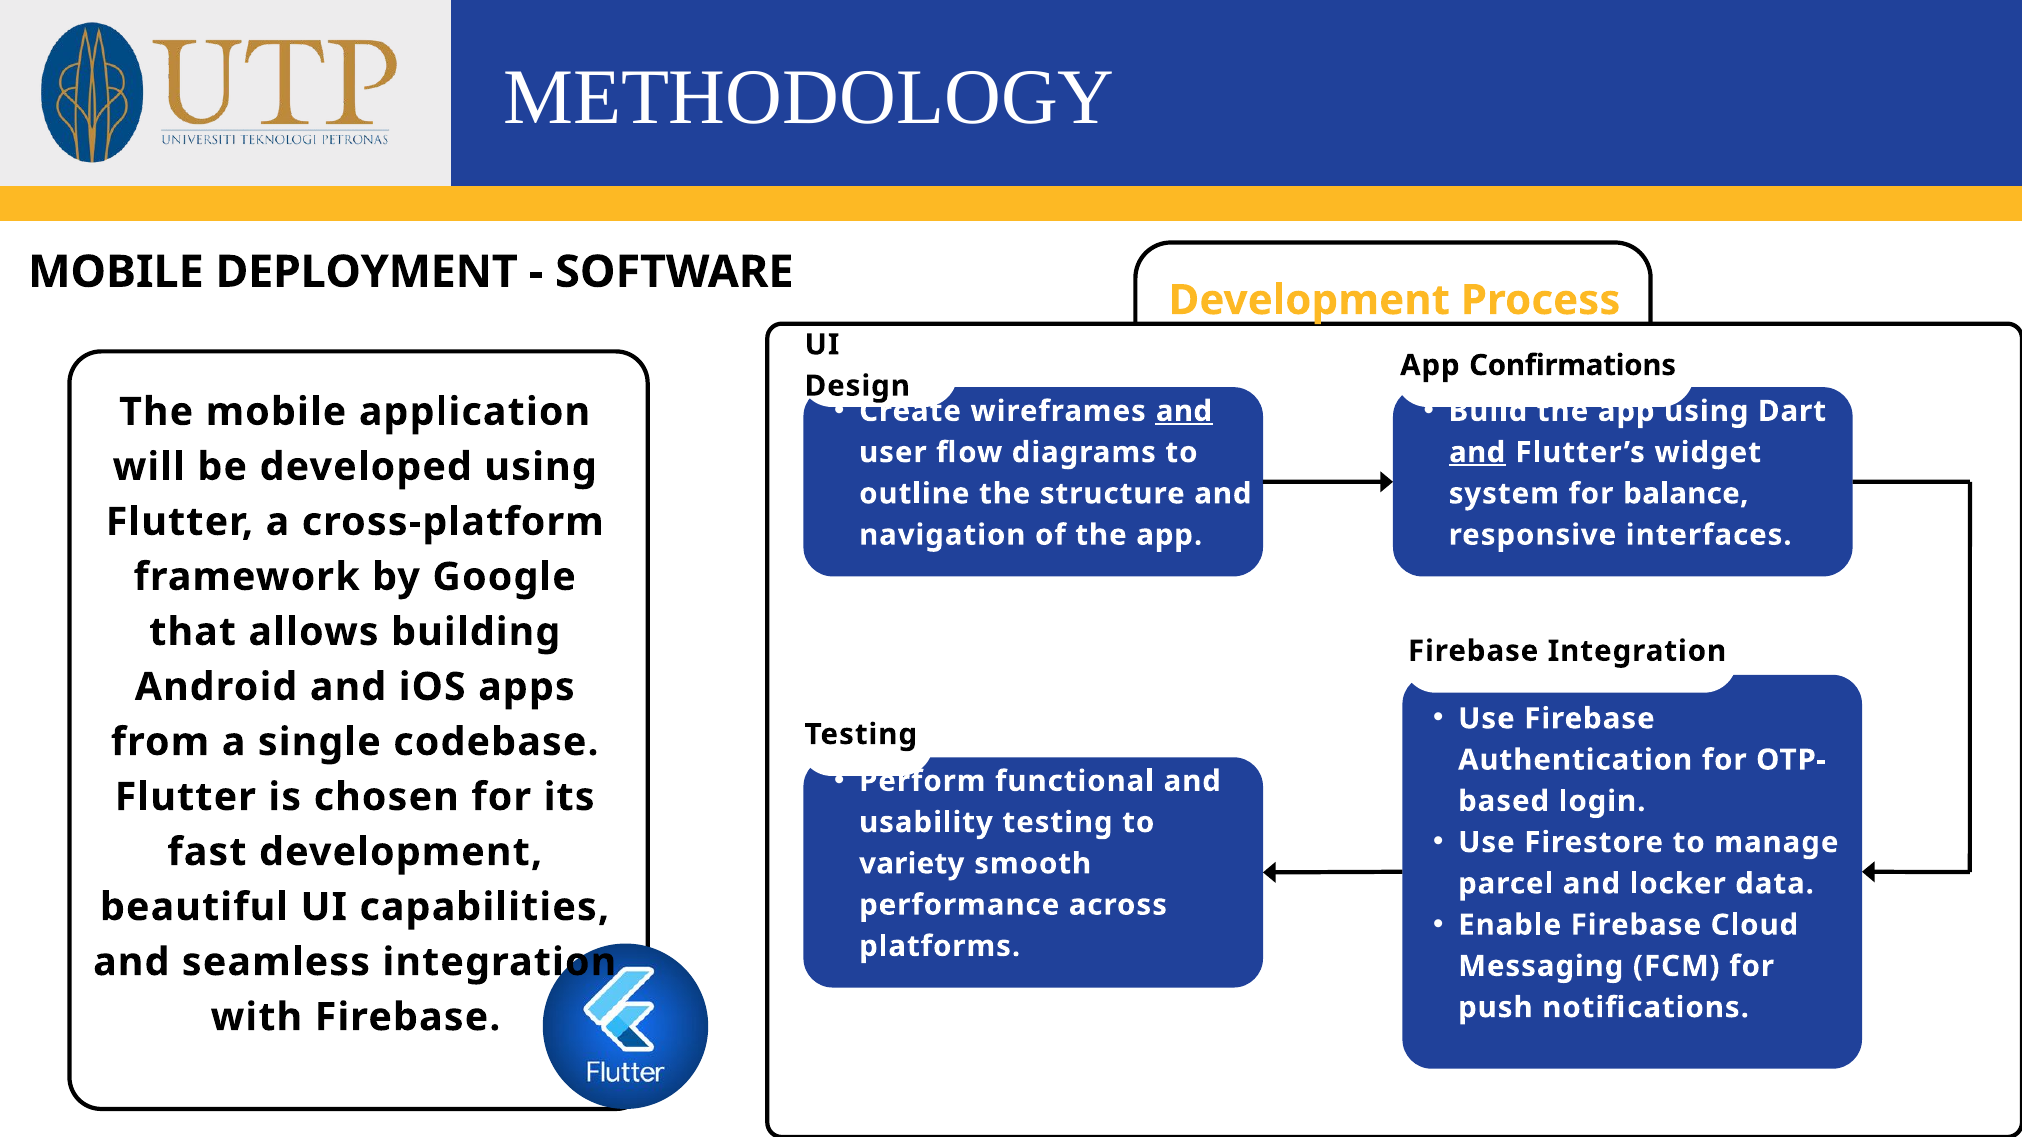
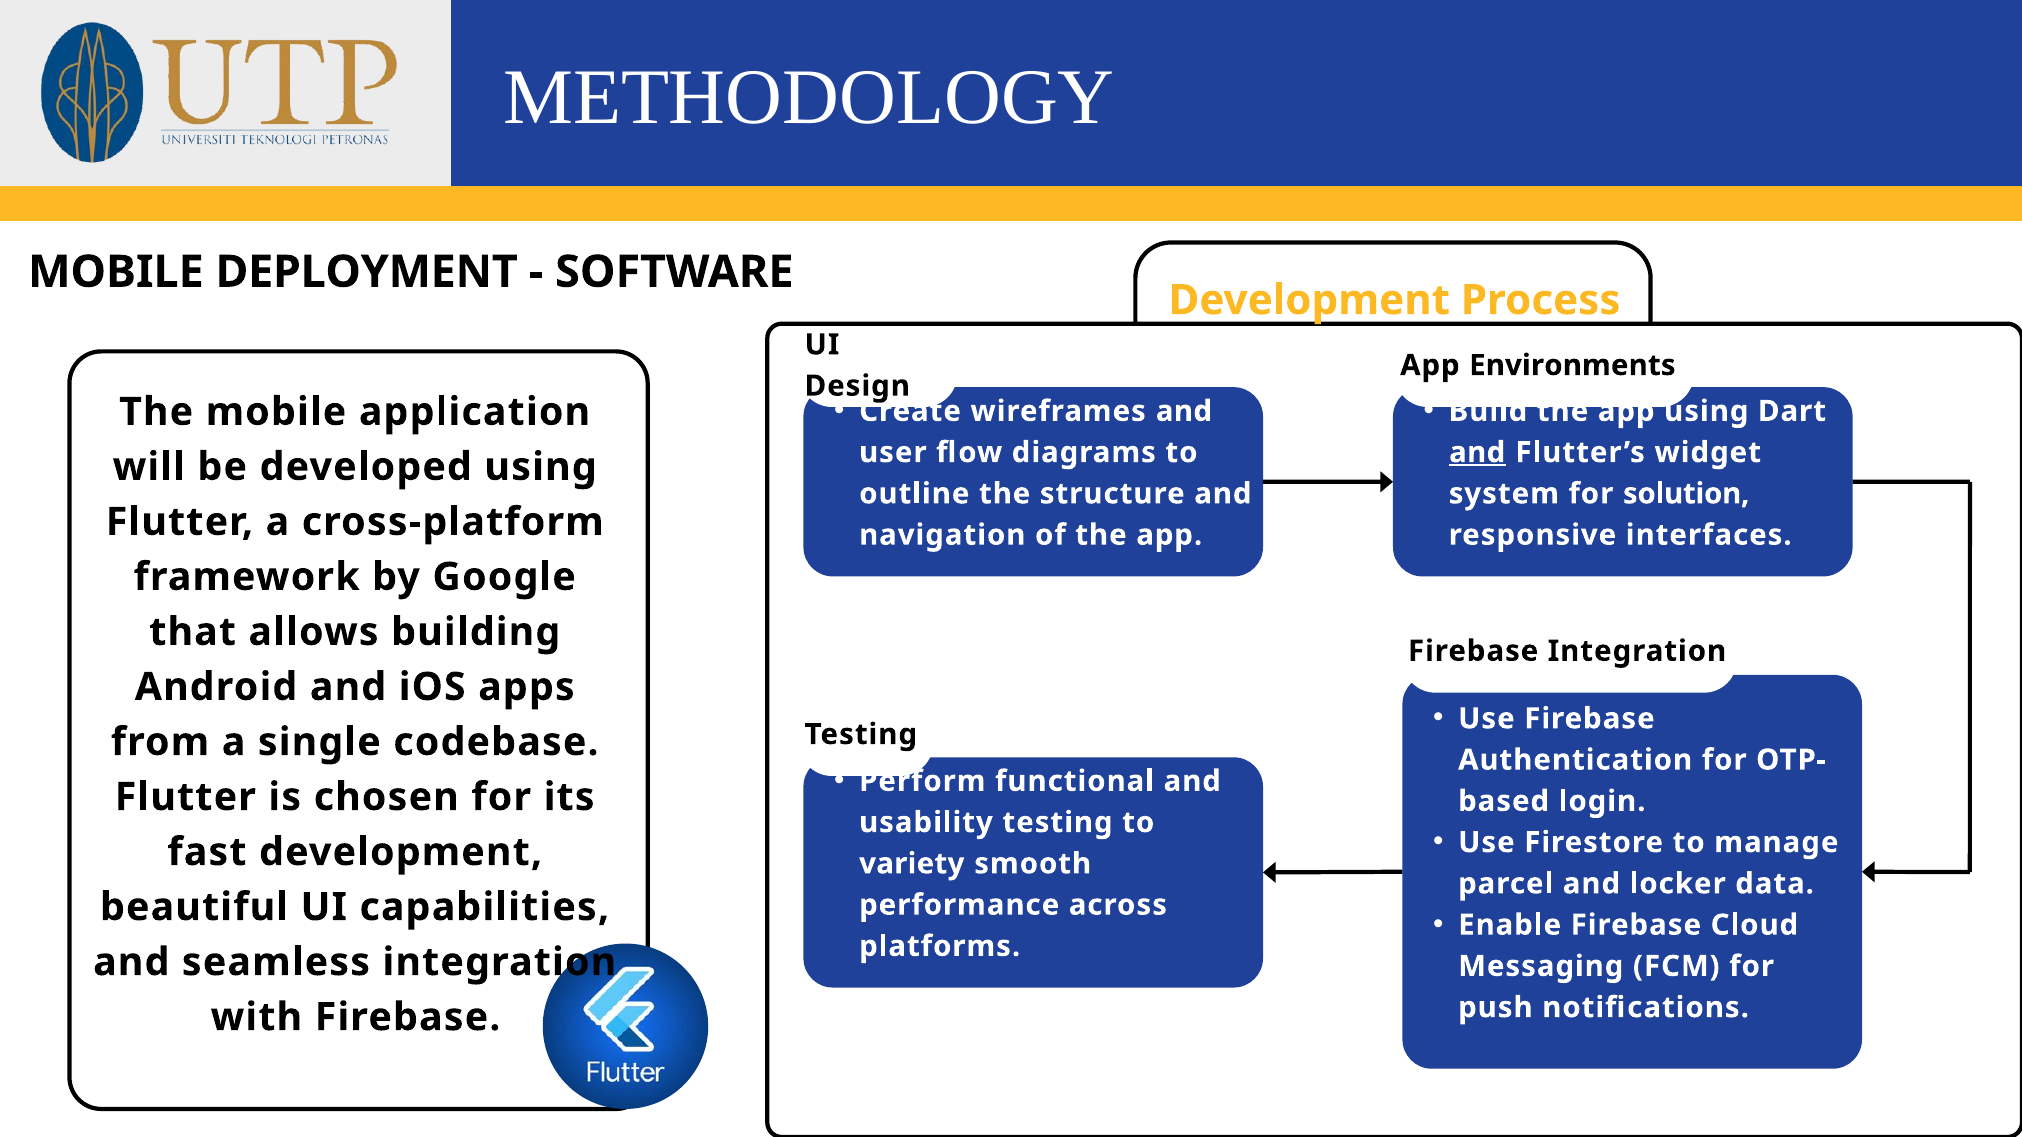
Confirmations: Confirmations -> Environments (1572, 365)
and underline: present -> none (1184, 411)
balance: balance -> solution (1686, 494)
